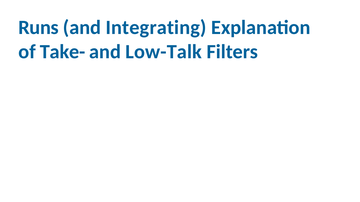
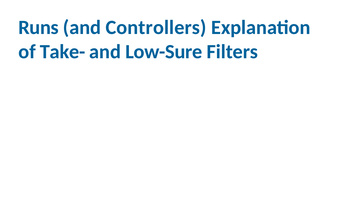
Integrating: Integrating -> Controllers (156, 28)
Low-Talk: Low-Talk -> Low-Sure (164, 52)
